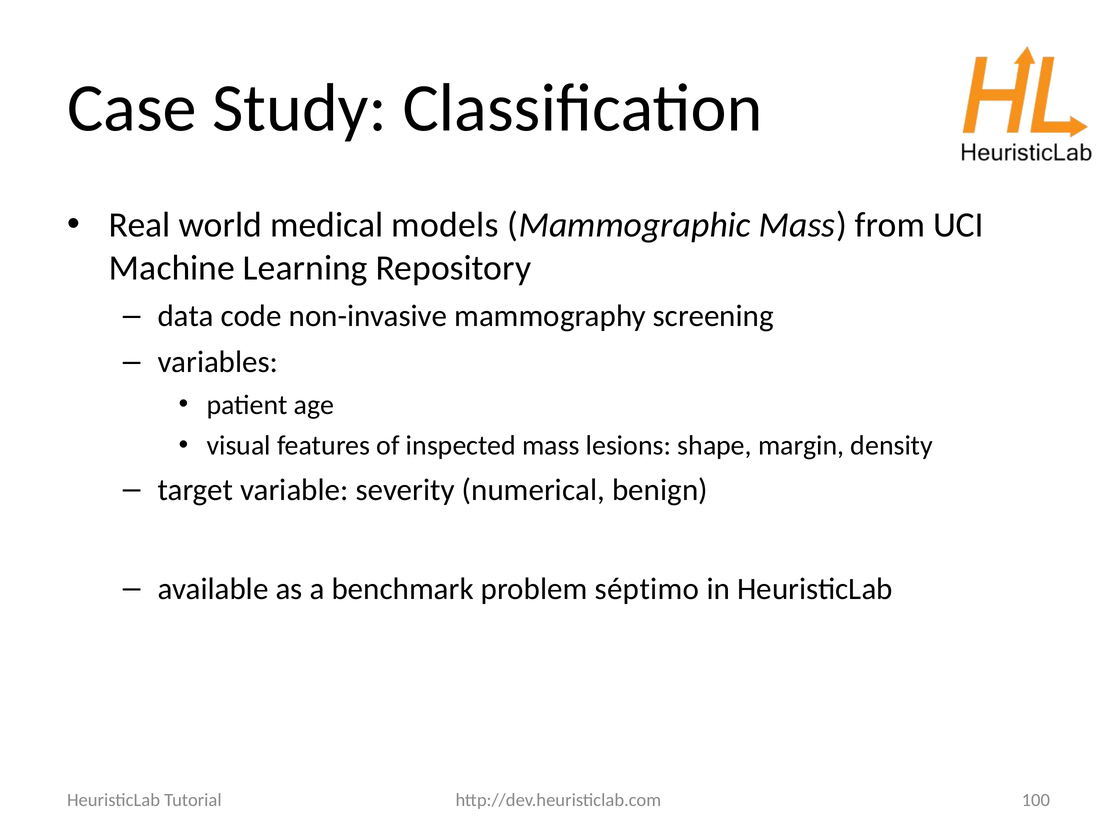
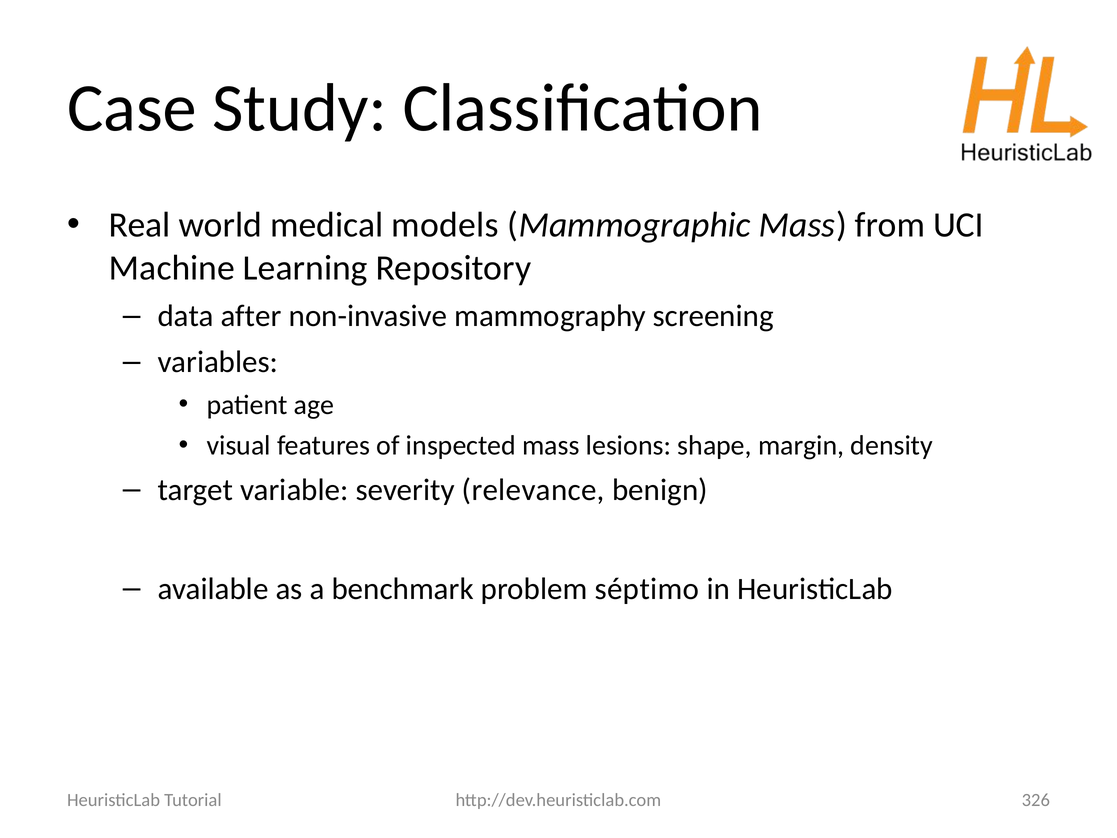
code: code -> after (251, 316)
numerical: numerical -> relevance (533, 490)
100: 100 -> 326 (1036, 800)
